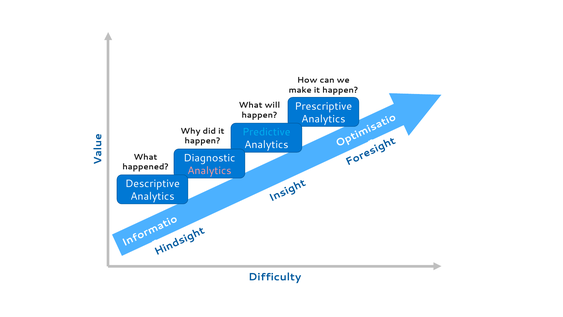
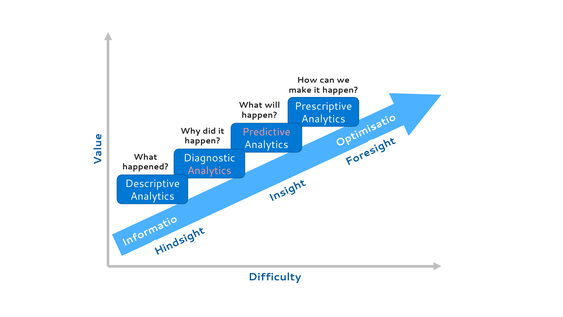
Predictive colour: light blue -> pink (266, 132)
